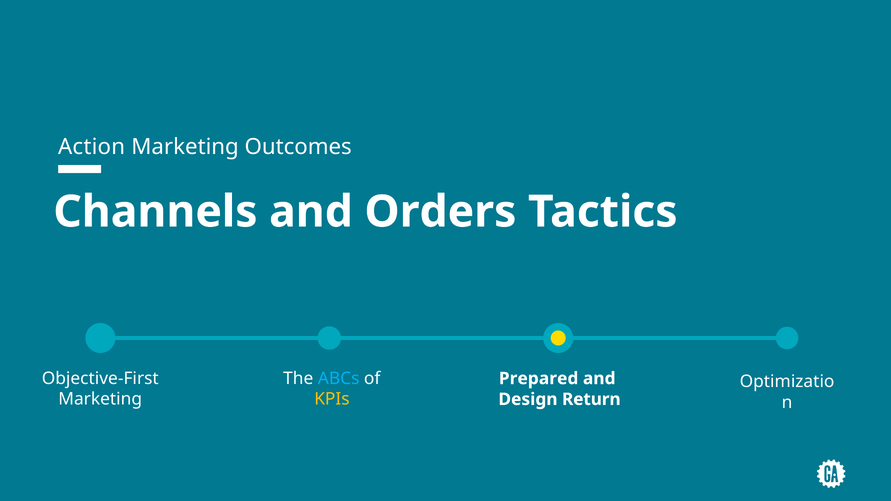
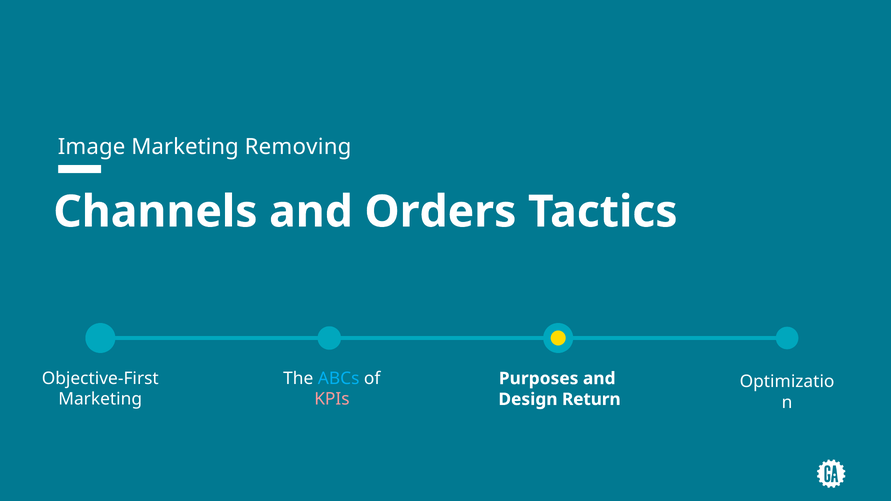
Action: Action -> Image (92, 147)
Outcomes: Outcomes -> Removing (298, 147)
Prepared: Prepared -> Purposes (539, 379)
KPIs colour: yellow -> pink (332, 399)
